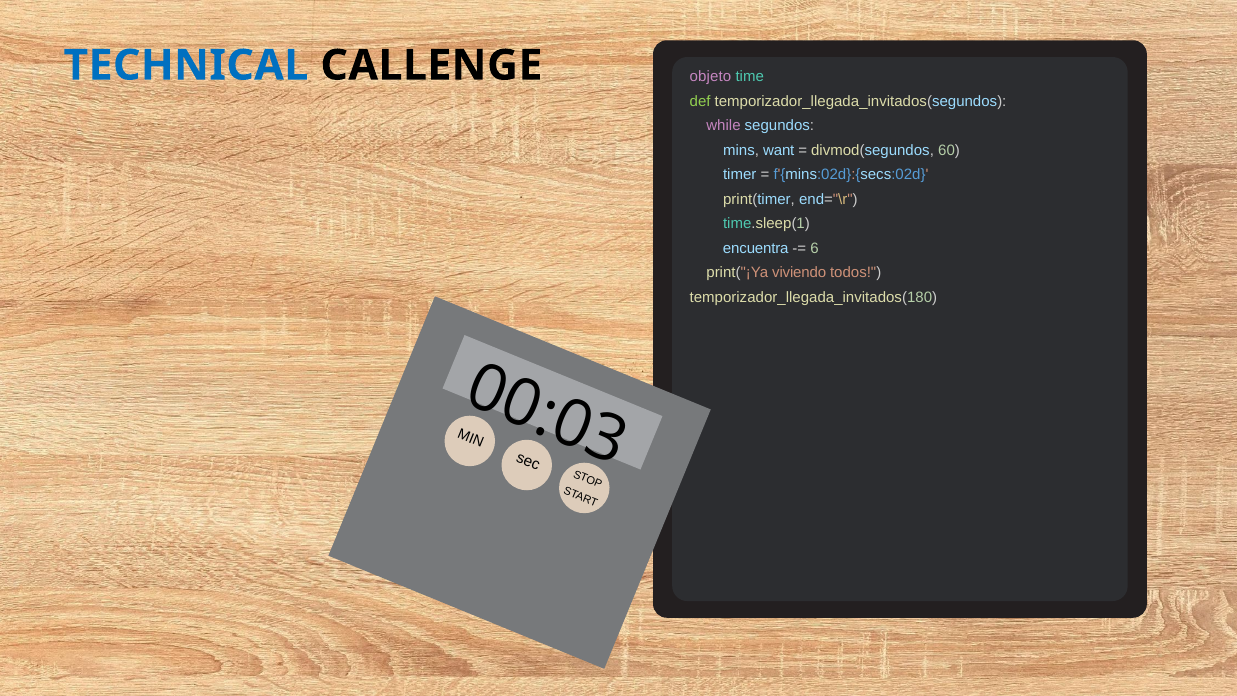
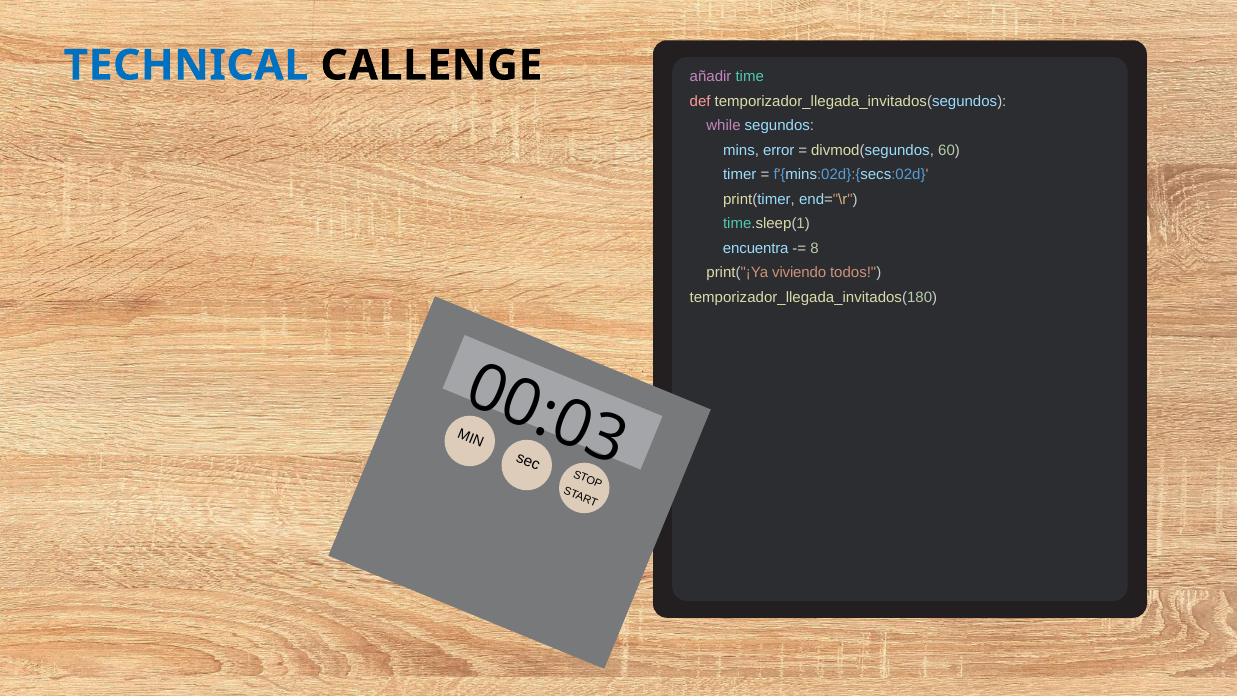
objeto: objeto -> añadir (711, 77)
def colour: light green -> pink (700, 101)
want: want -> error (779, 150)
6: 6 -> 8 (814, 248)
